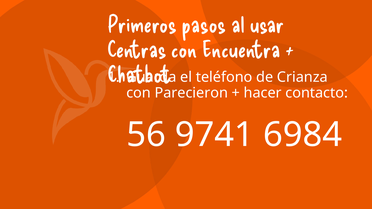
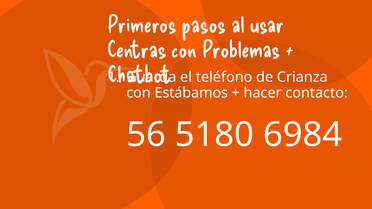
Encuentra: Encuentra -> Problemas (241, 50)
Parecieron: Parecieron -> Estábamos (191, 93)
9741: 9741 -> 5180 (214, 135)
